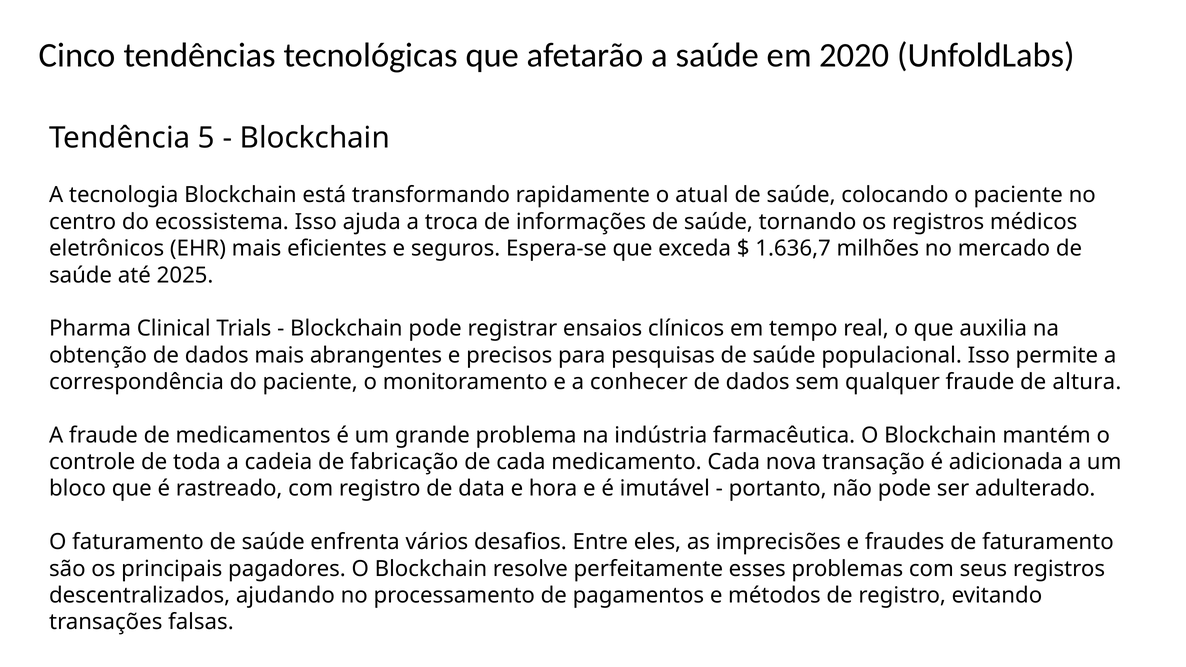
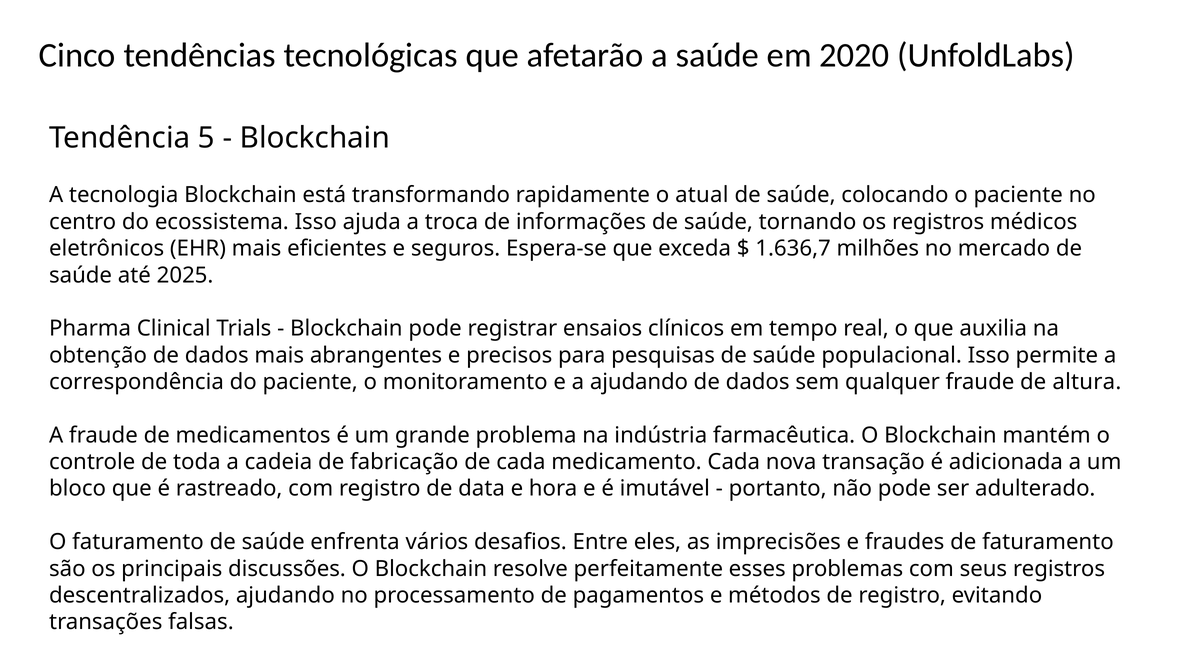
a conhecer: conhecer -> ajudando (639, 382)
pagadores: pagadores -> discussões (287, 569)
